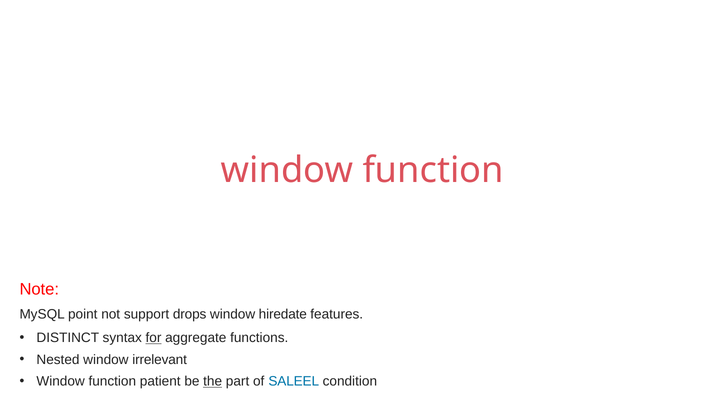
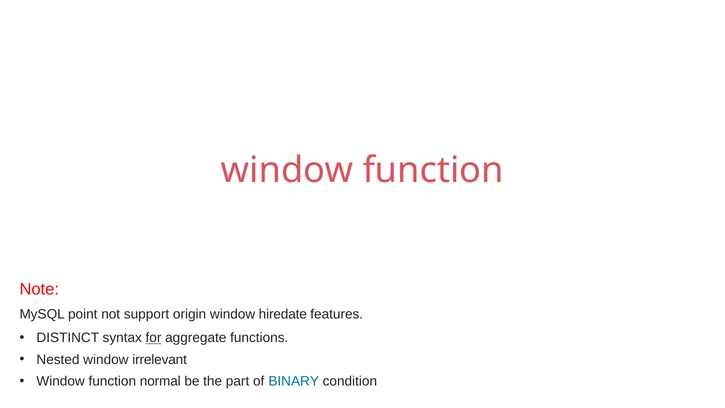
drops: drops -> origin (190, 314)
patient: patient -> normal (160, 381)
the underline: present -> none (213, 381)
SALEEL: SALEEL -> BINARY (294, 381)
